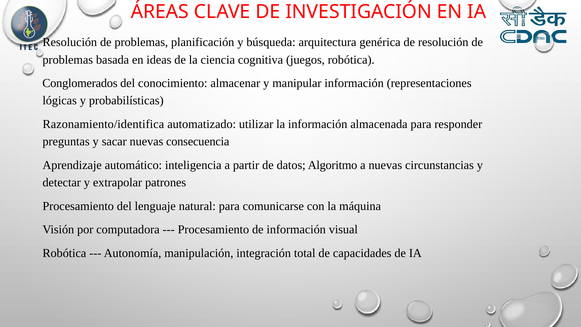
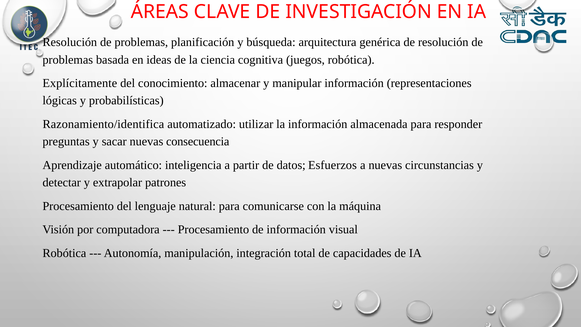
Conglomerados: Conglomerados -> Explícitamente (80, 83)
Algoritmo: Algoritmo -> Esfuerzos (332, 165)
